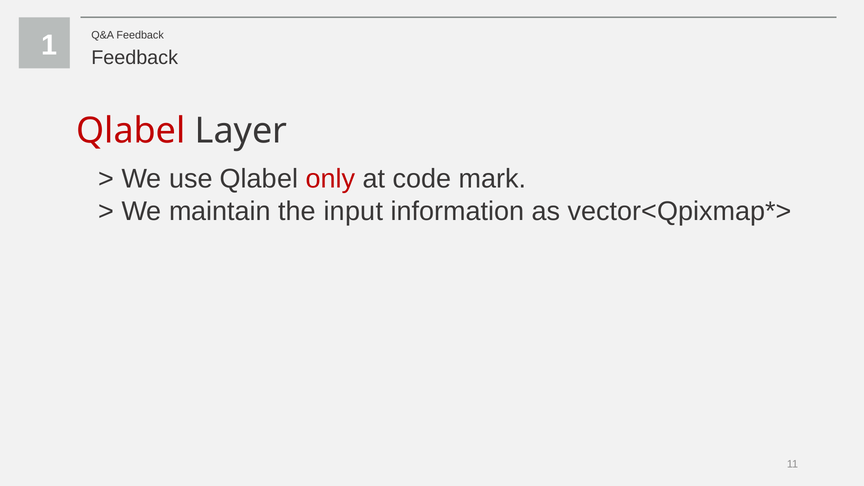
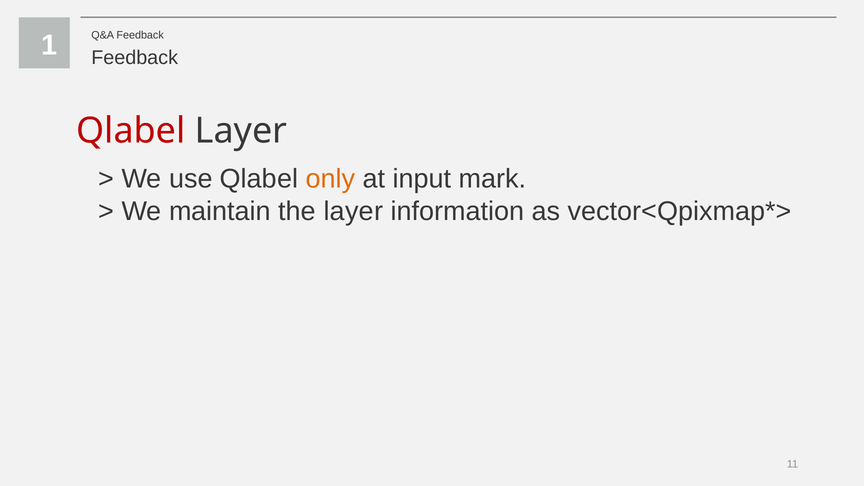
only colour: red -> orange (330, 179)
code: code -> input (422, 179)
the input: input -> layer (353, 211)
